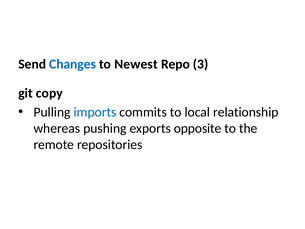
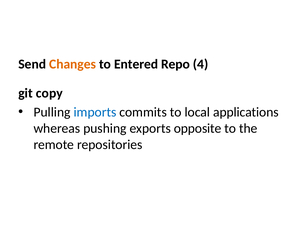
Changes colour: blue -> orange (73, 64)
Newest: Newest -> Entered (136, 64)
3: 3 -> 4 (201, 64)
relationship: relationship -> applications (246, 112)
